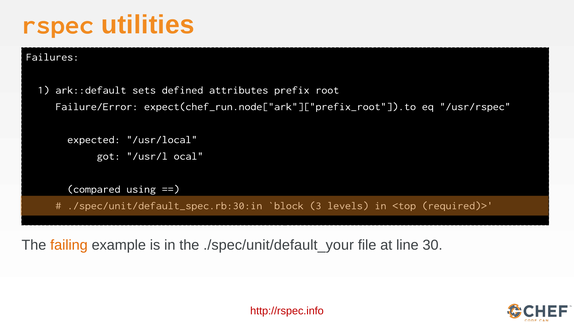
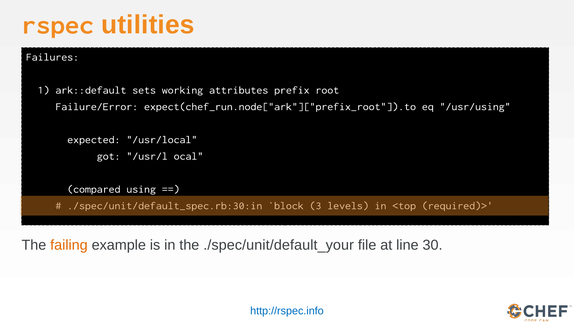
defined: defined -> working (182, 90)
/usr/rspec: /usr/rspec -> /usr/using (475, 106)
http://rspec.info colour: red -> blue (287, 311)
